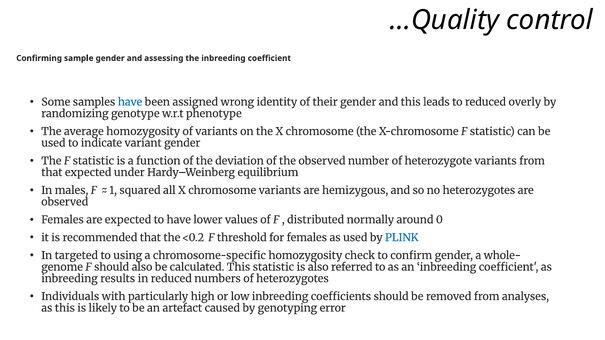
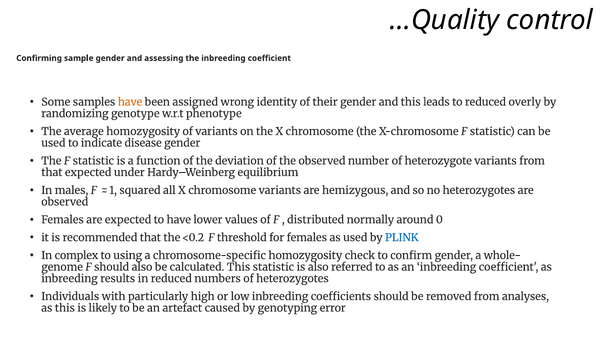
have colour: blue -> orange (130, 102)
variant: variant -> disease (143, 143)
targeted: targeted -> complex (76, 256)
